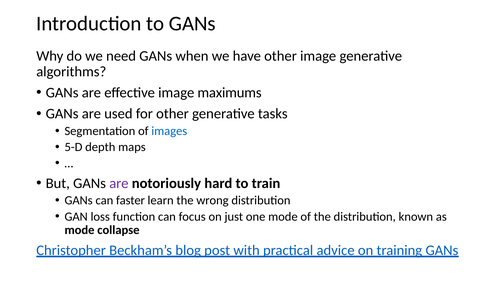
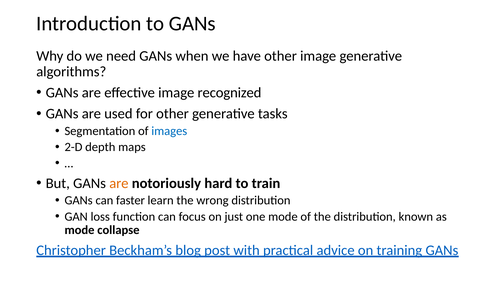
maximums: maximums -> recognized (229, 93)
5-D: 5-D -> 2-D (73, 147)
are colour: purple -> orange (119, 183)
